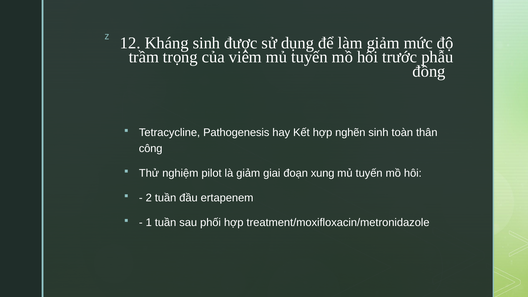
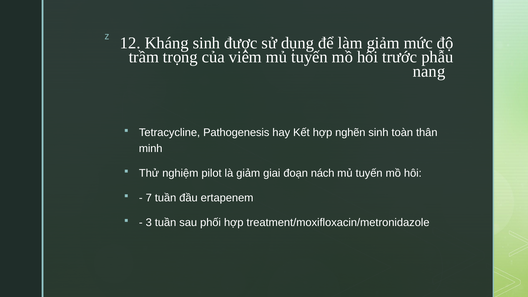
đồng: đồng -> nang (429, 71)
công: công -> minh (151, 148)
xung: xung -> nách (323, 173)
2: 2 -> 7 (149, 198)
1: 1 -> 3 (149, 222)
